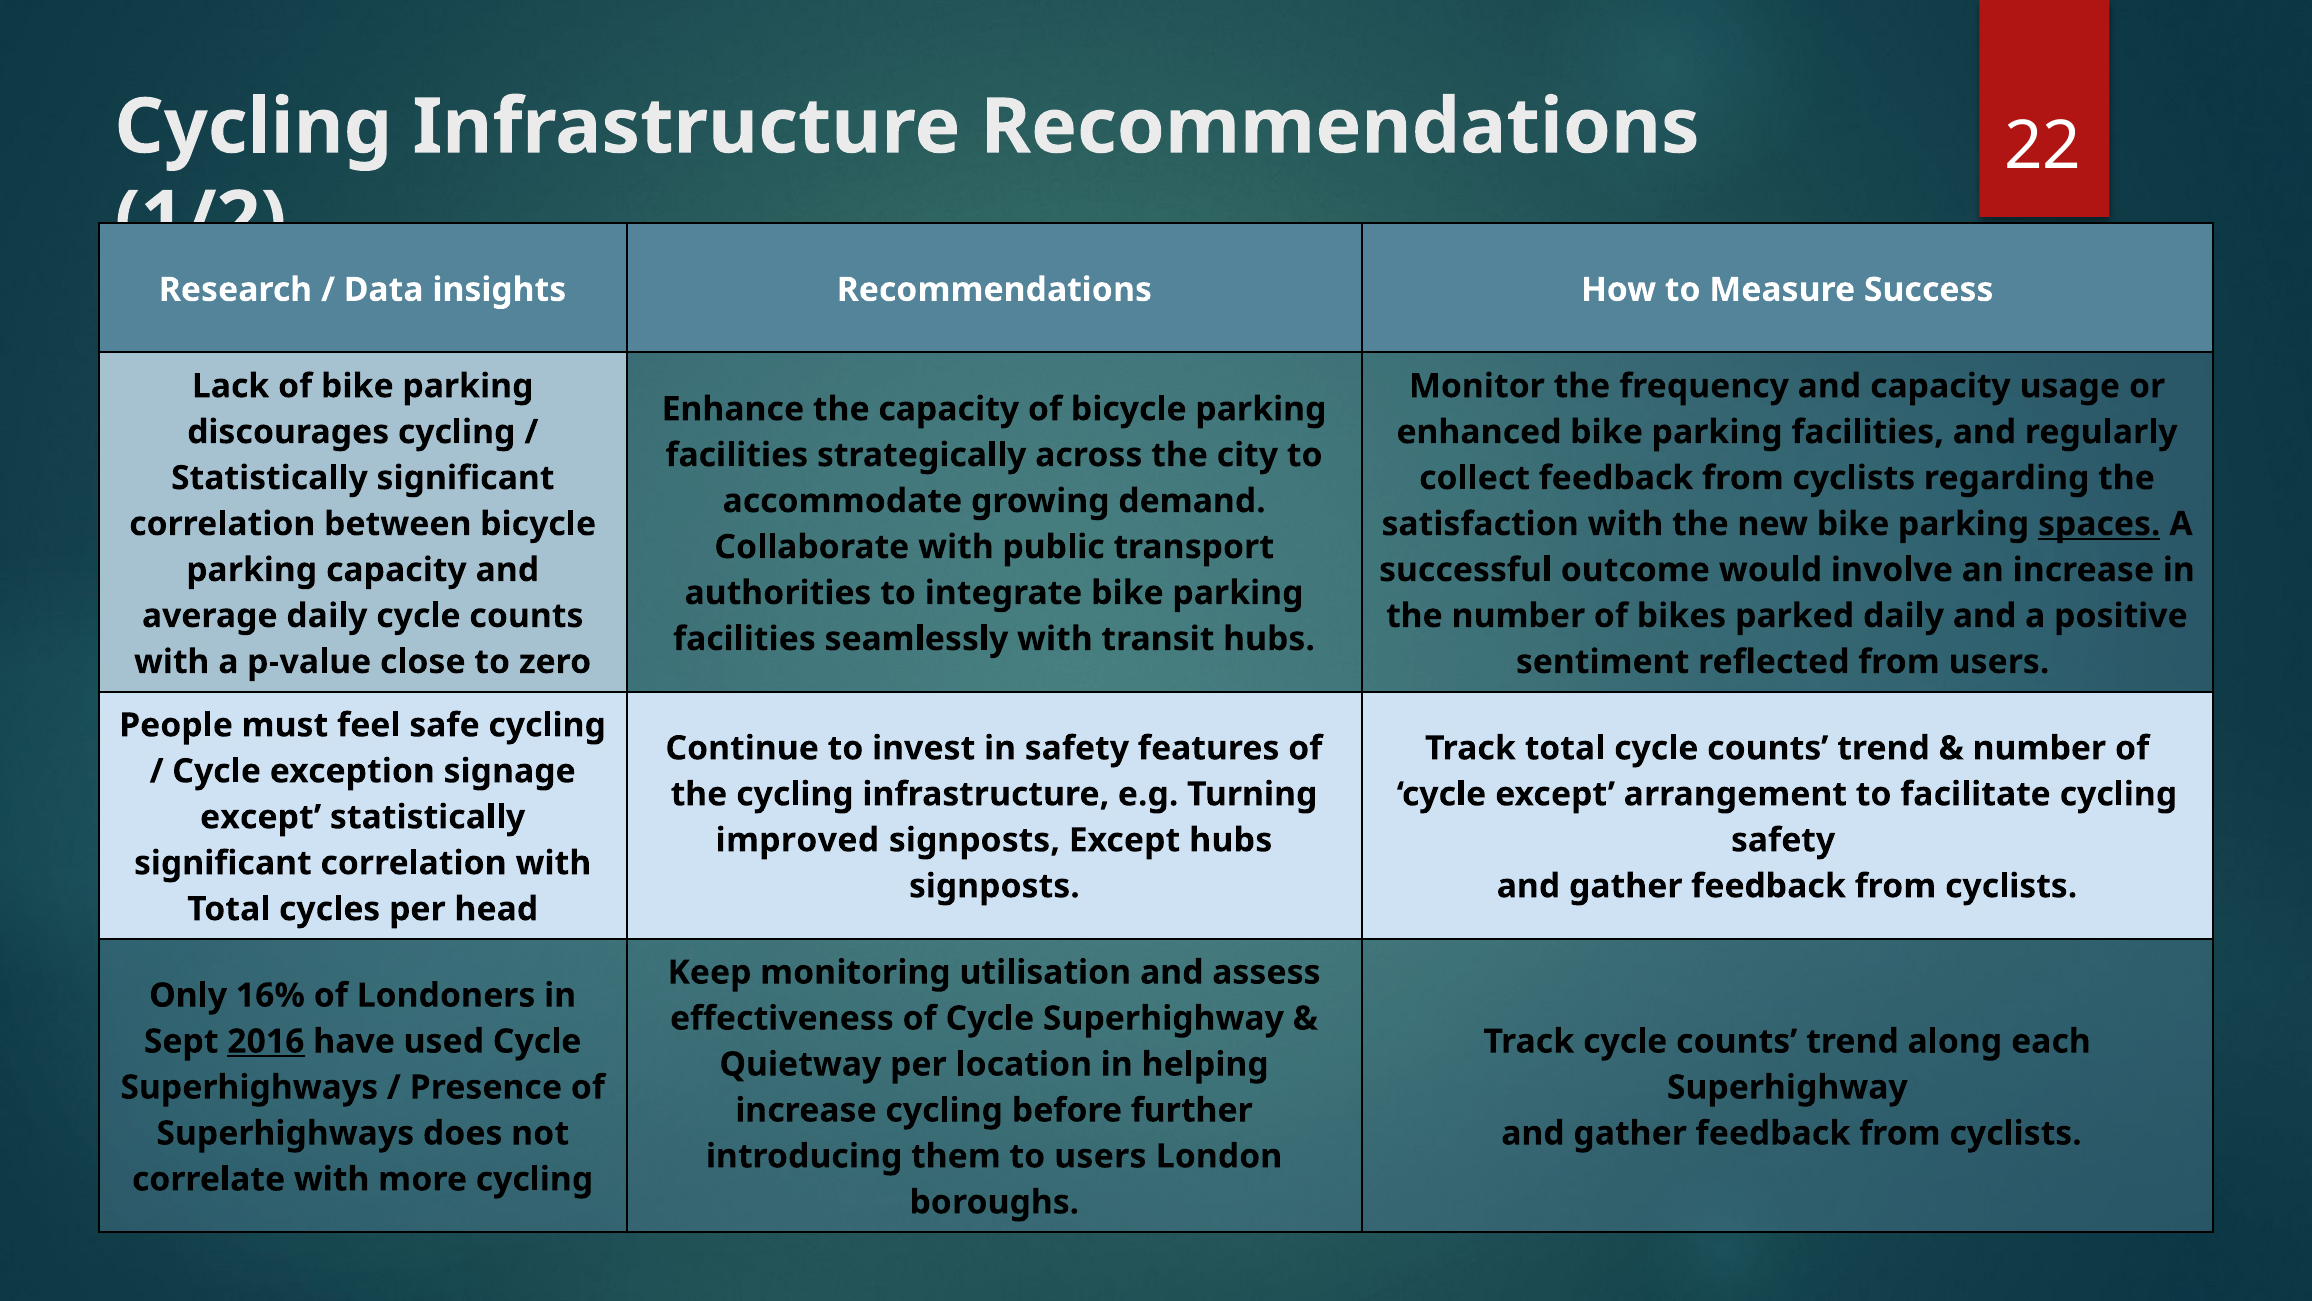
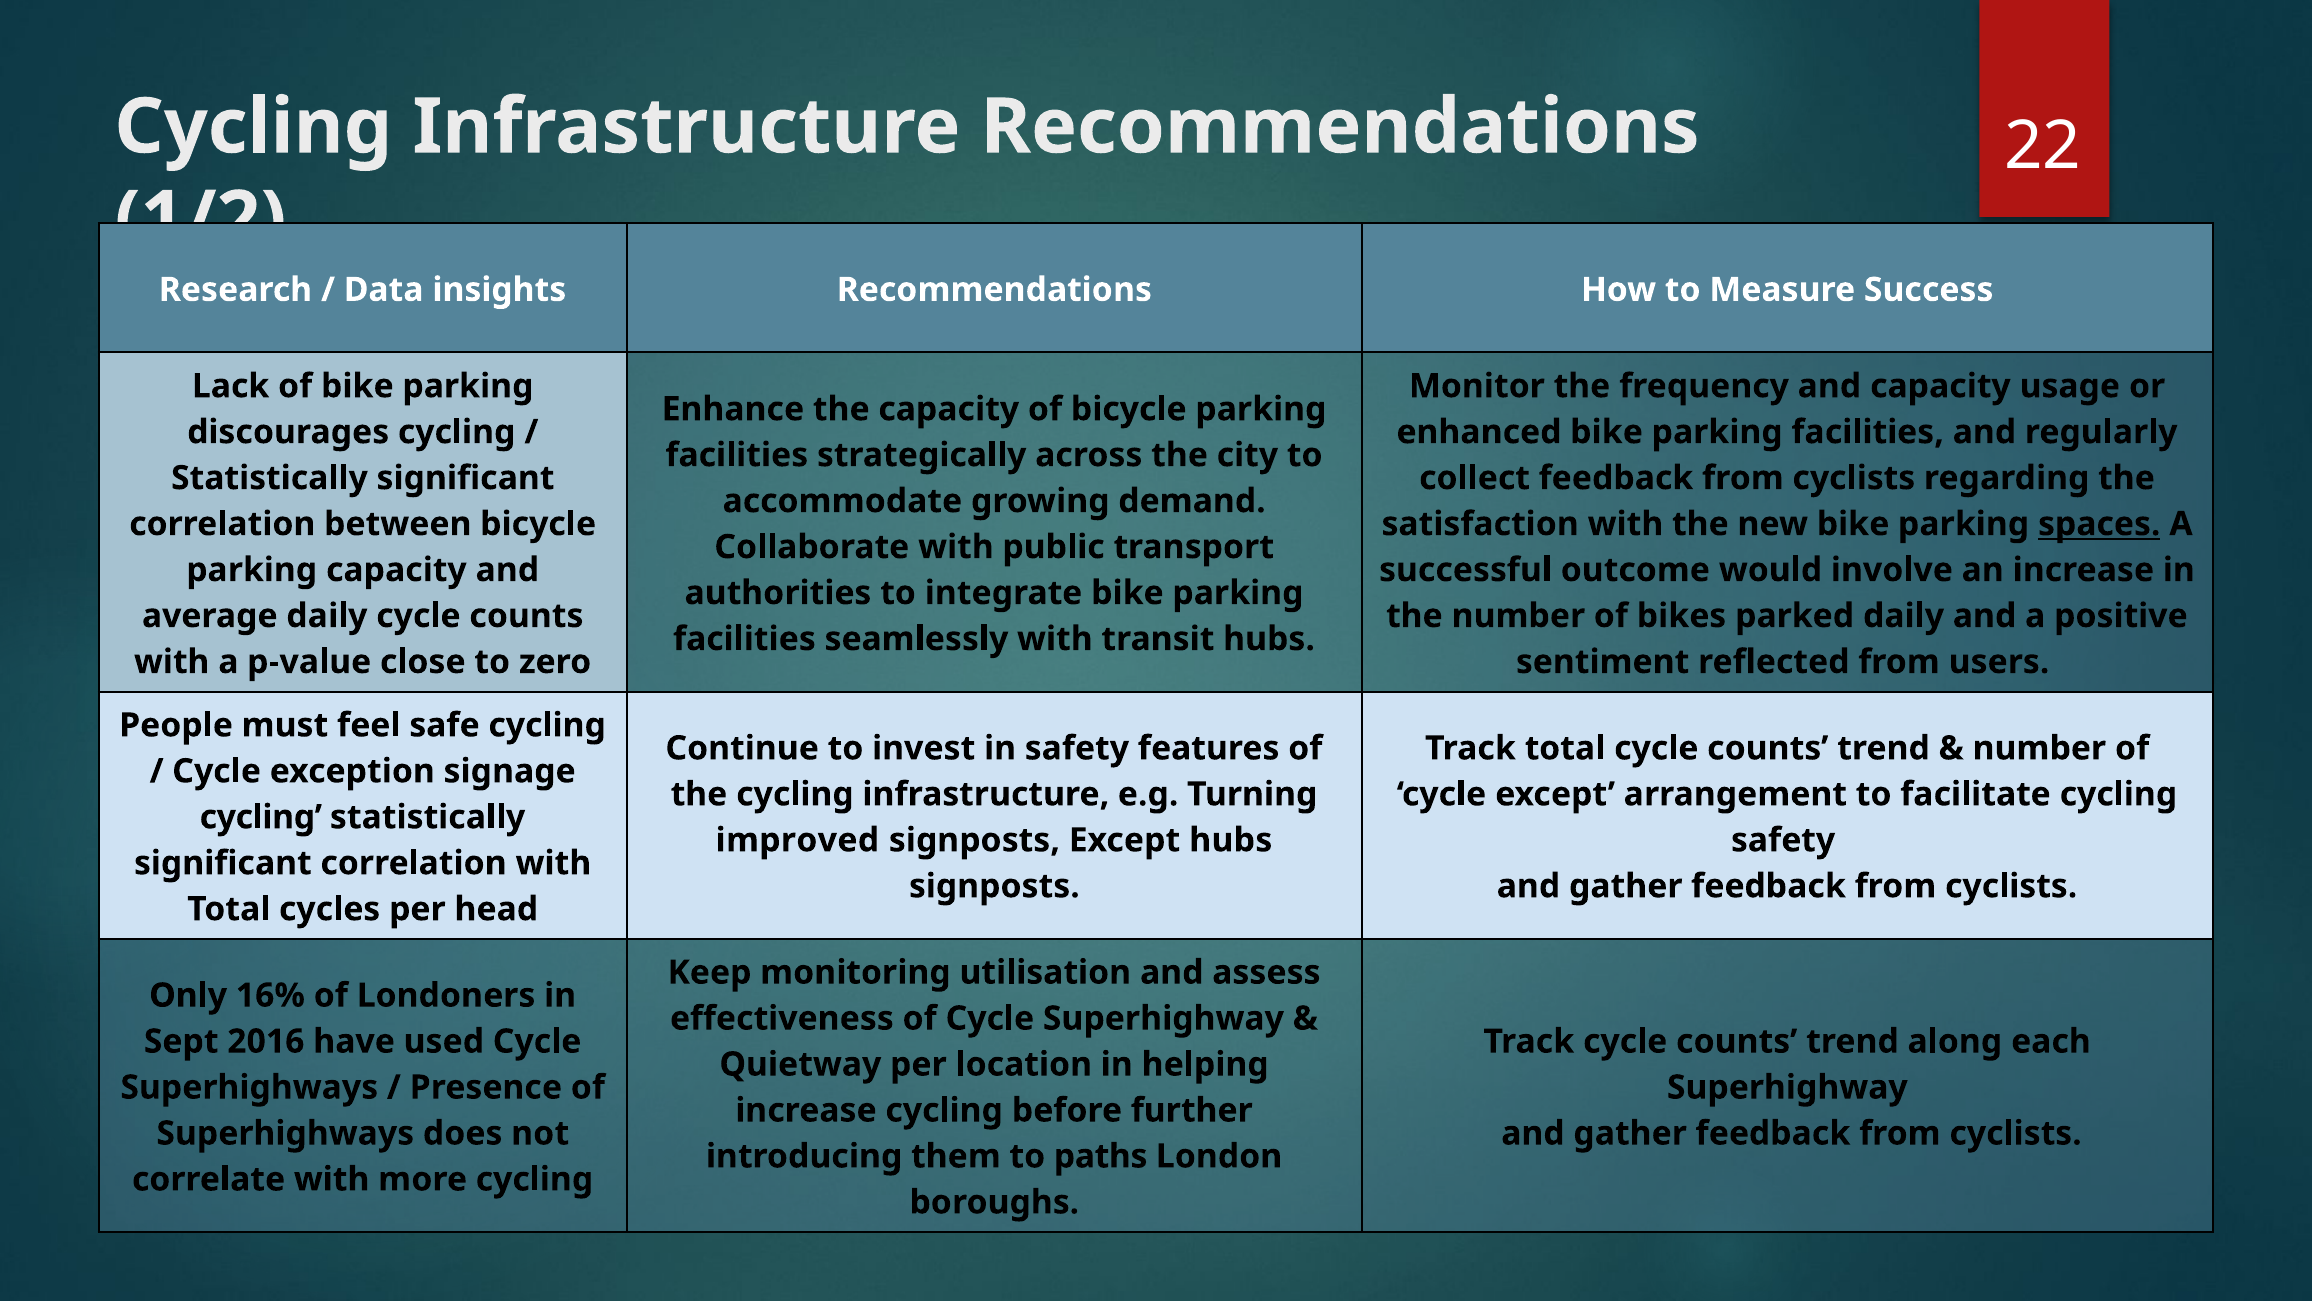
except: except -> cycling (261, 817)
2016 underline: present -> none (266, 1041)
to users: users -> paths (1101, 1156)
